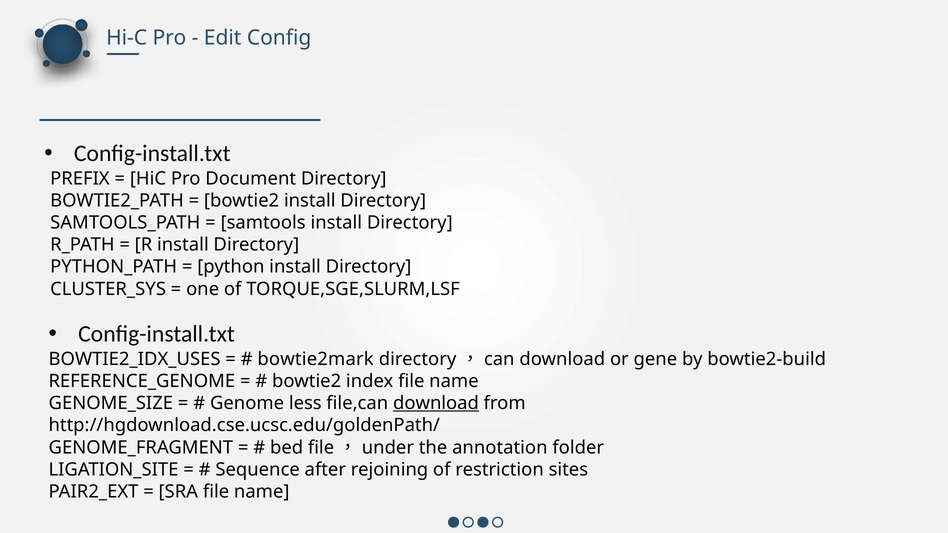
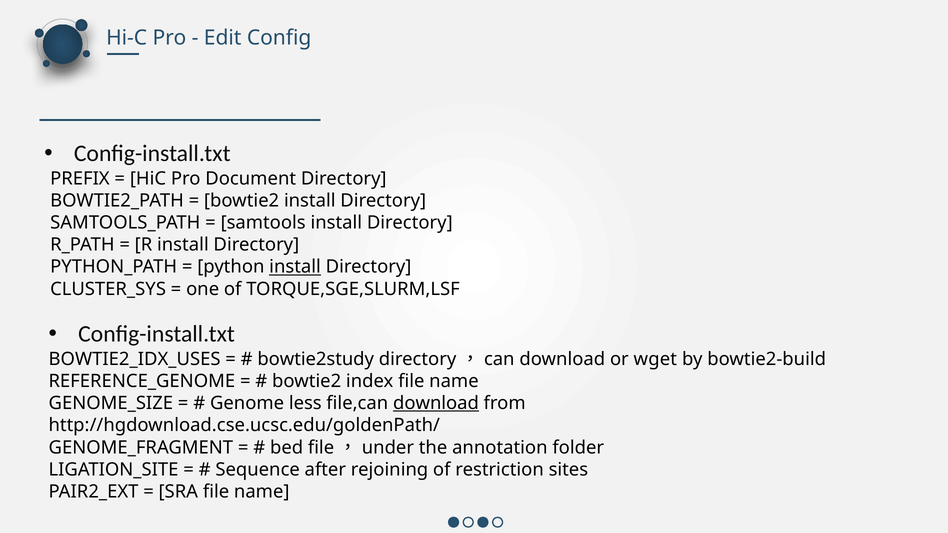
install underline: none -> present (295, 267)
bowtie2mark: bowtie2mark -> bowtie2study (316, 359)
gene: gene -> wget (655, 359)
